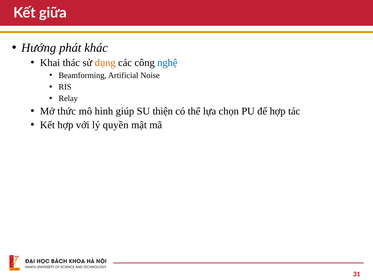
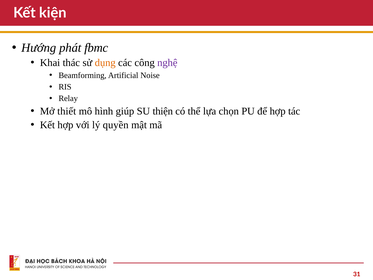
giữa: giữa -> kiện (53, 13)
khác: khác -> fbmc (96, 48)
nghệ colour: blue -> purple (167, 63)
thức: thức -> thiết (67, 111)
